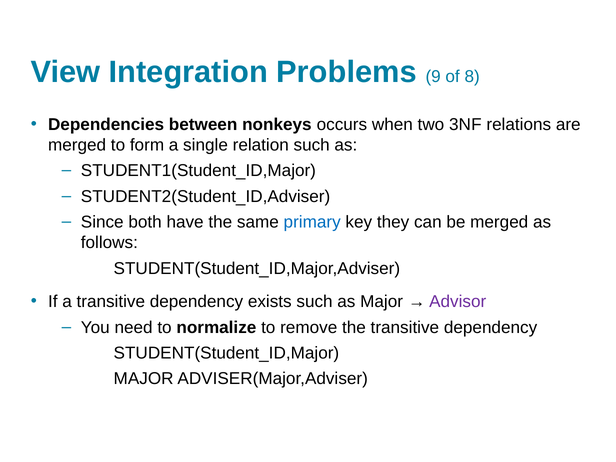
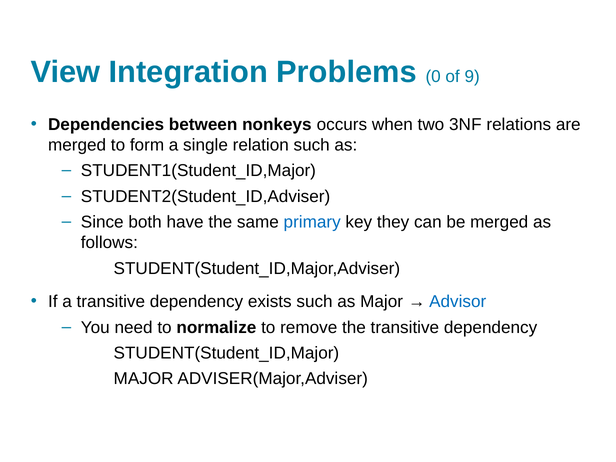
9: 9 -> 0 (433, 77)
8: 8 -> 9 (472, 77)
Advisor colour: purple -> blue (458, 302)
